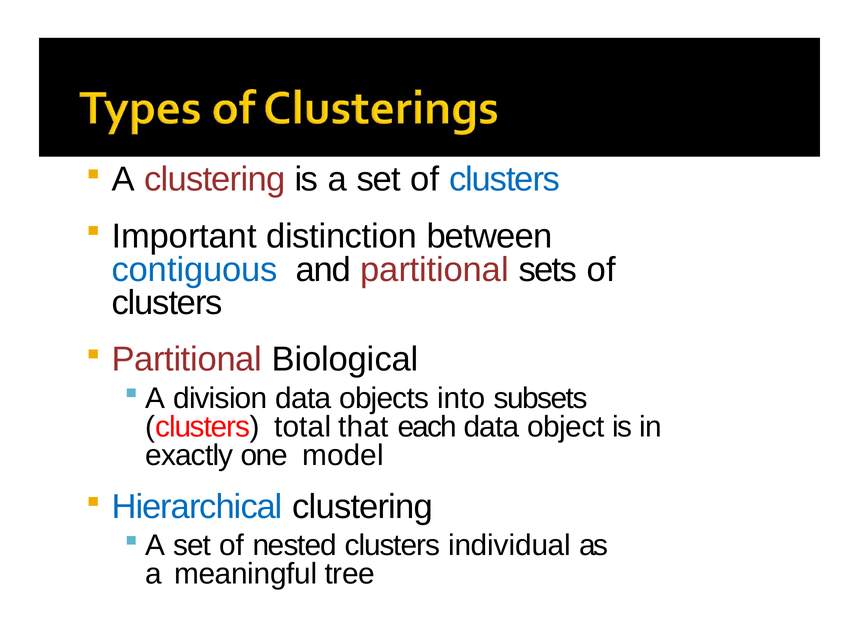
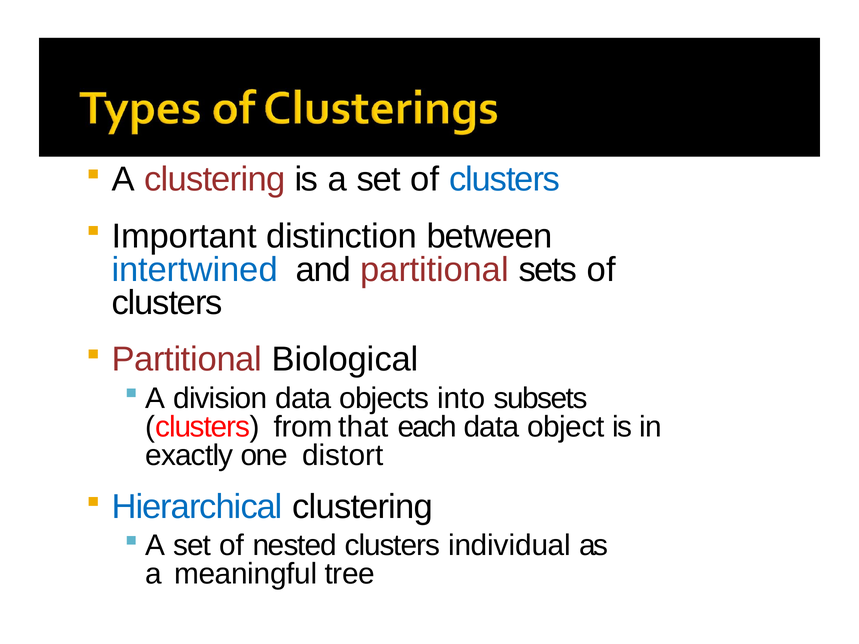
contiguous: contiguous -> intertwined (195, 270)
total: total -> from (303, 427)
model: model -> distort (343, 456)
